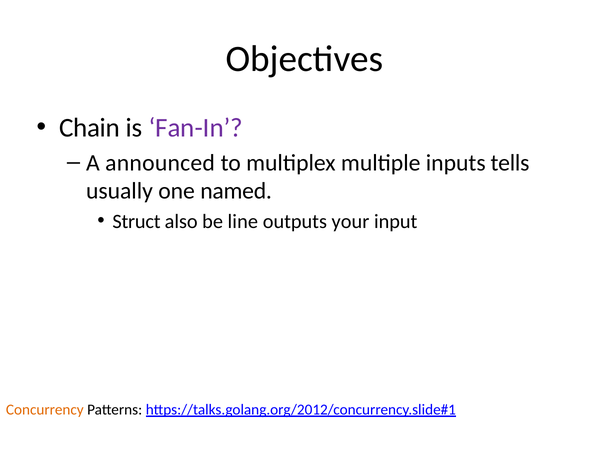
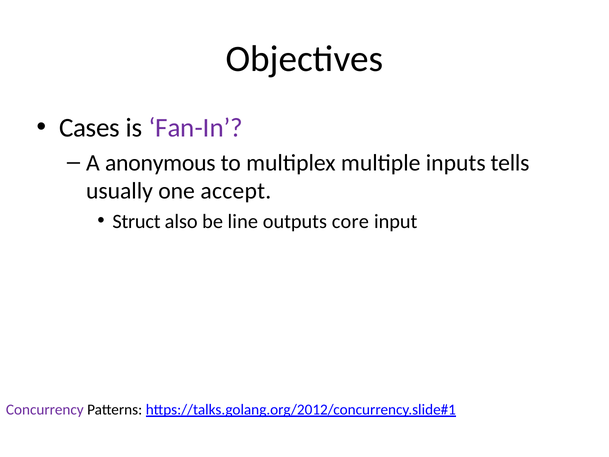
Chain: Chain -> Cases (90, 128)
announced: announced -> anonymous (160, 163)
named: named -> accept (236, 191)
your: your -> core (350, 221)
Concurrency colour: orange -> purple (45, 409)
